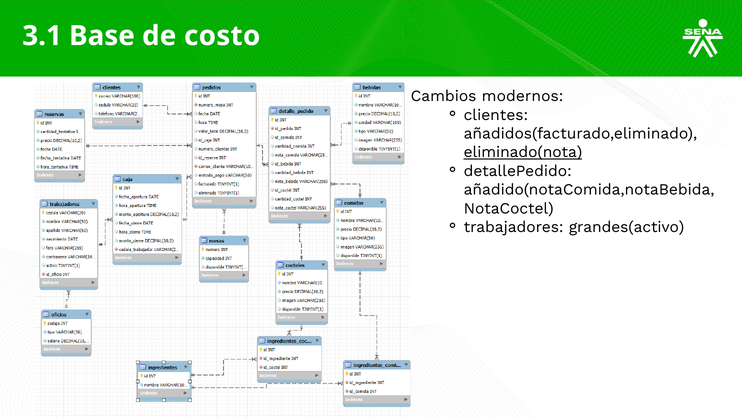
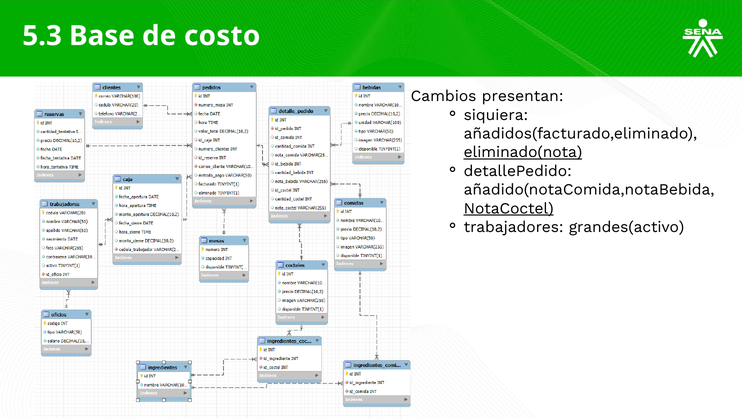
3.1: 3.1 -> 5.3 (42, 36)
modernos: modernos -> presentan (523, 96)
clientes: clientes -> siquiera (496, 115)
NotaCoctel underline: none -> present (509, 208)
